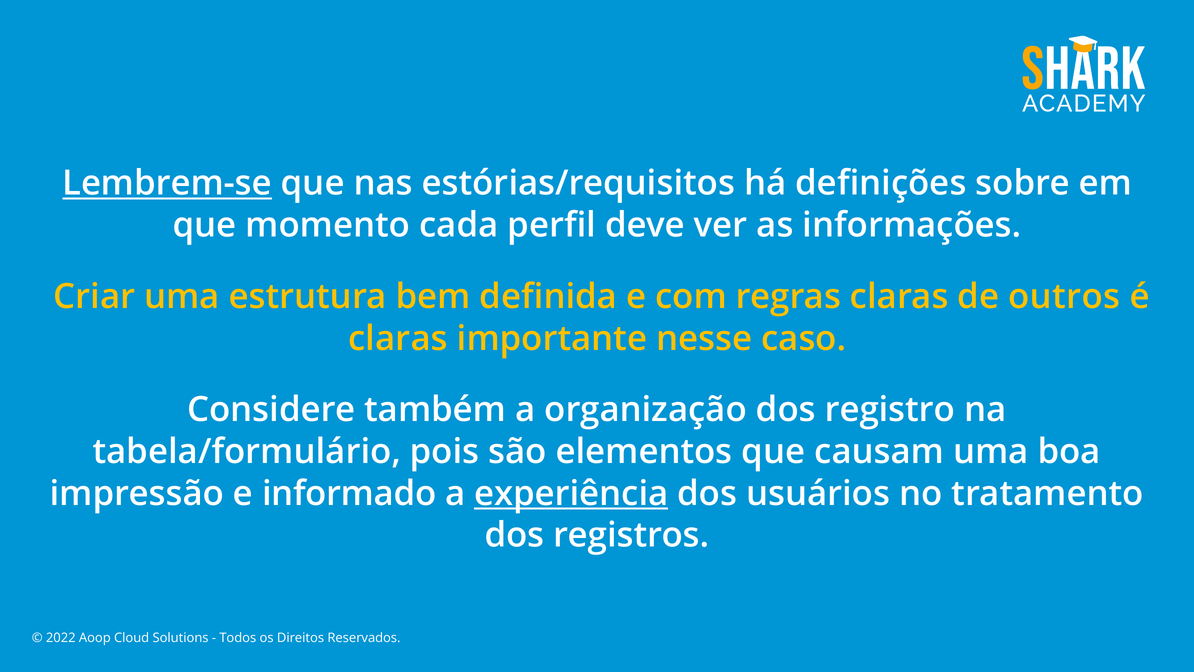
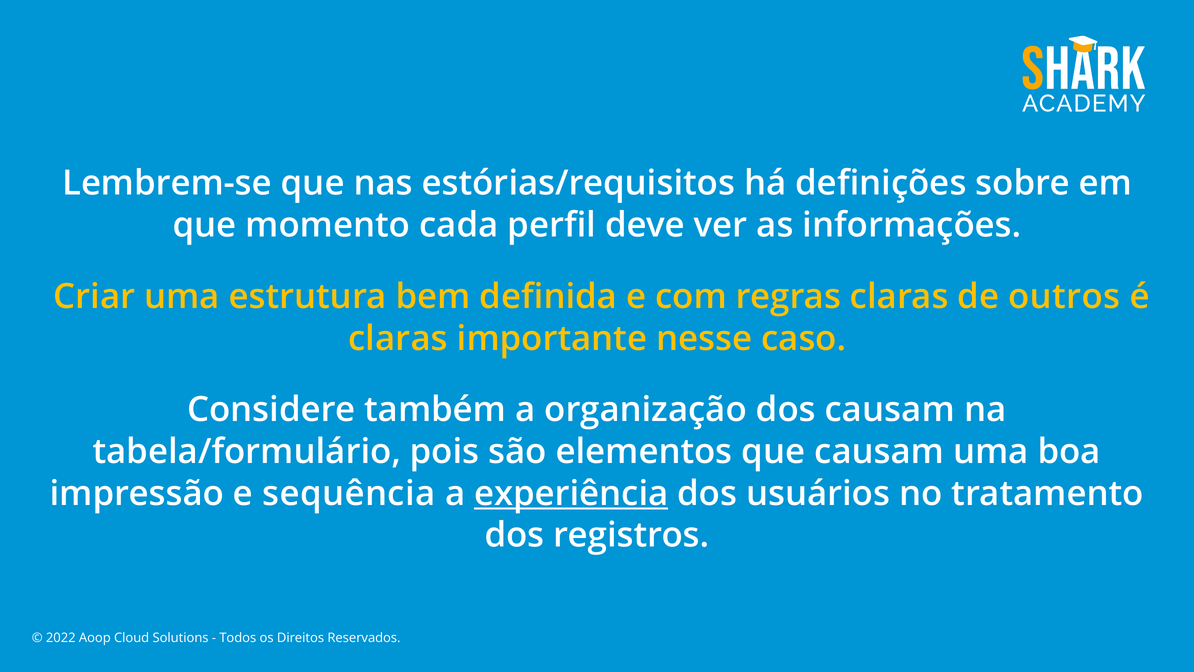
Lembrem-se underline: present -> none (167, 183)
dos registro: registro -> causam (890, 410)
informado: informado -> sequência (349, 493)
